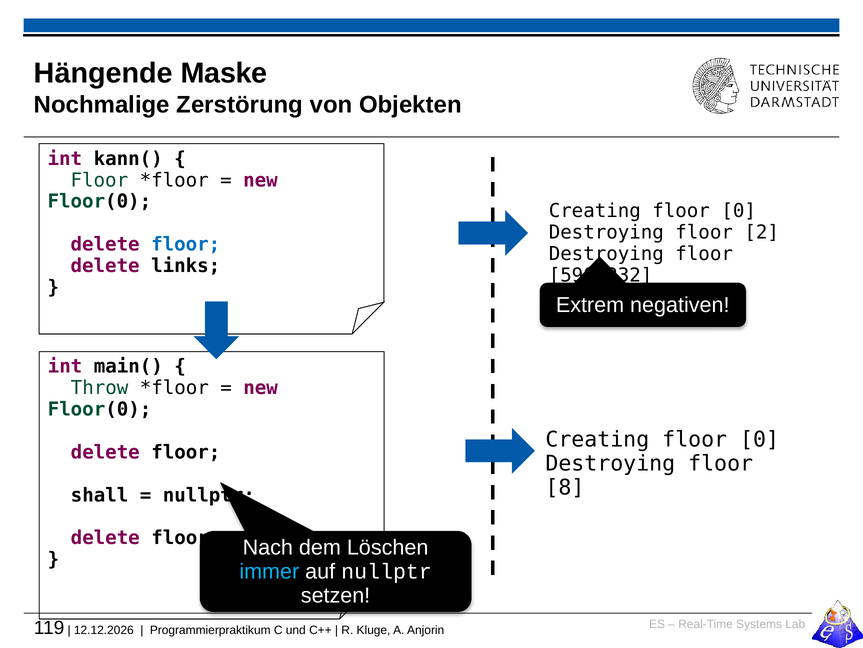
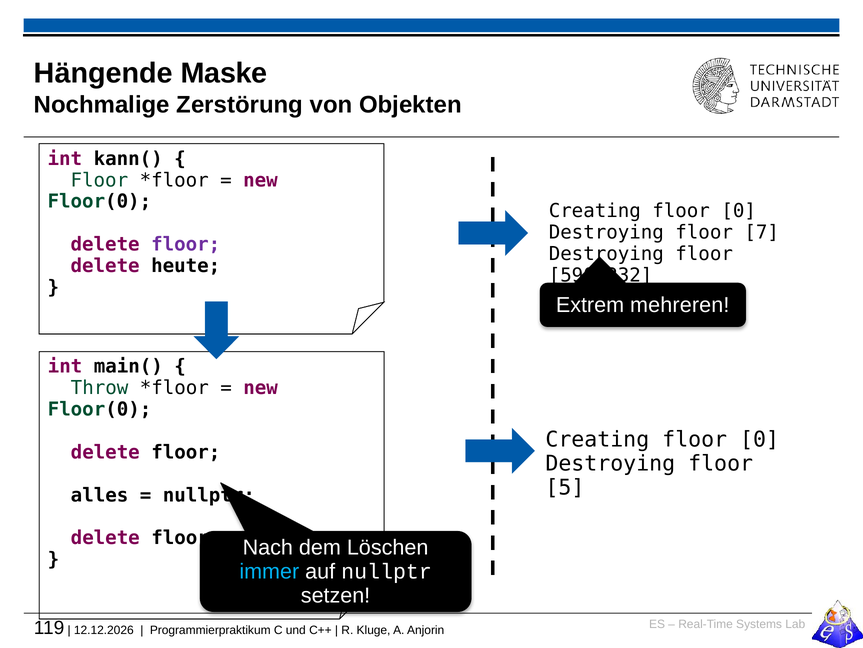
2: 2 -> 7 (762, 232)
floor colour: blue -> purple (186, 244)
links: links -> heute (186, 266)
negativen: negativen -> mehreren (680, 305)
8: 8 -> 5 (565, 487)
shall: shall -> alles (100, 495)
